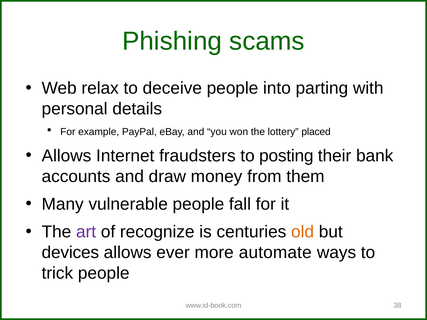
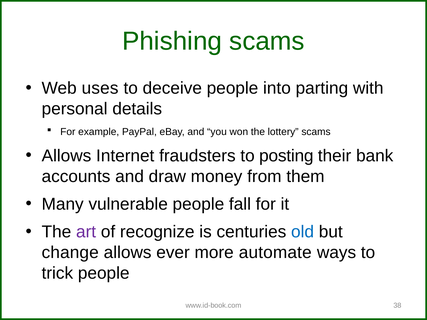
relax: relax -> uses (100, 88)
lottery placed: placed -> scams (316, 132)
old colour: orange -> blue (303, 232)
devices: devices -> change (70, 253)
